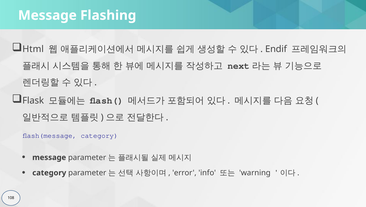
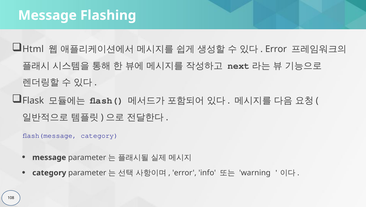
Endif: Endif -> Error (276, 49)
